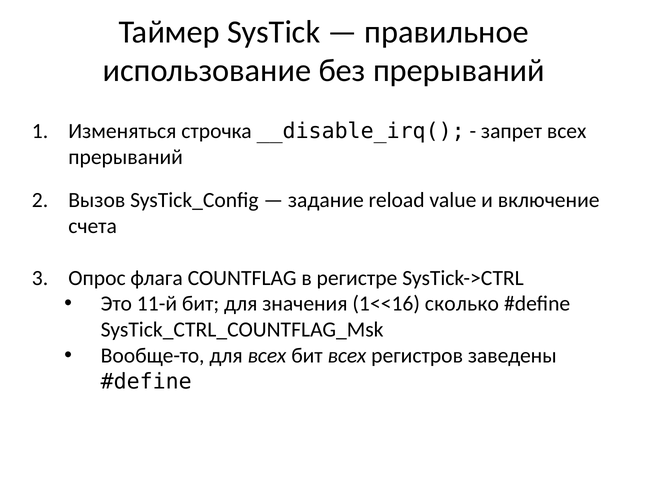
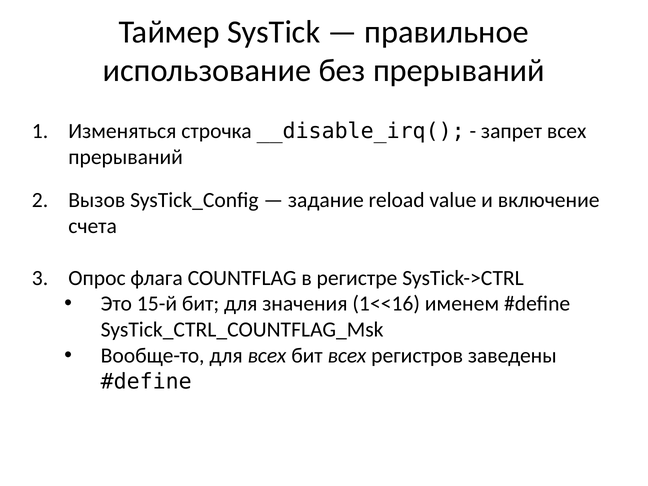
11-й: 11-й -> 15-й (157, 304)
сколько: сколько -> именем (462, 304)
